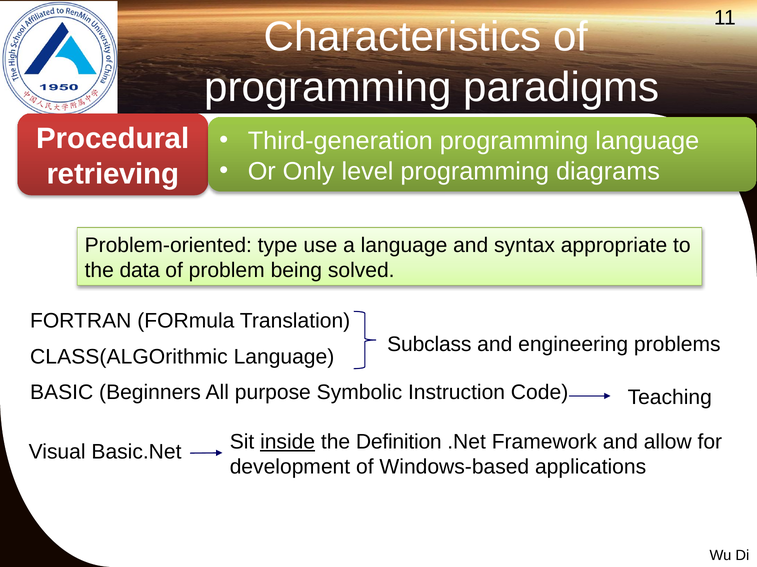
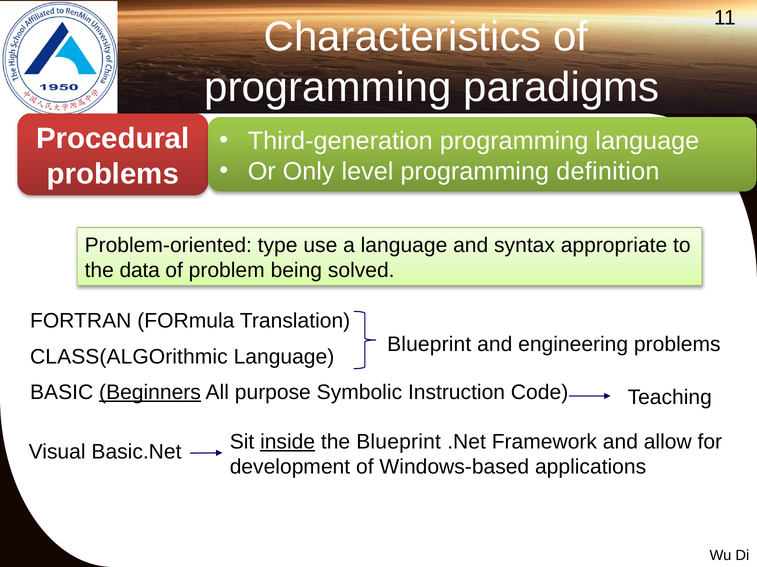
diagrams: diagrams -> definition (608, 171)
retrieving: retrieving -> problems (113, 174)
Subclass: Subclass -> Blueprint (429, 345)
Beginners underline: none -> present (150, 393)
the Definition: Definition -> Blueprint (399, 442)
